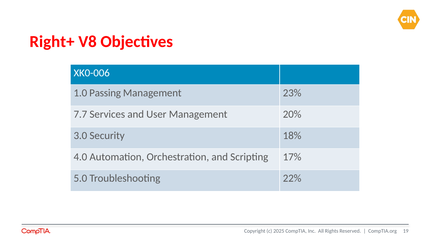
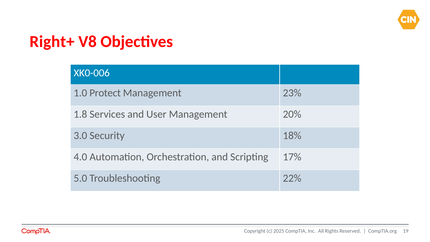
Passing: Passing -> Protect (105, 93)
7.7: 7.7 -> 1.8 (80, 114)
